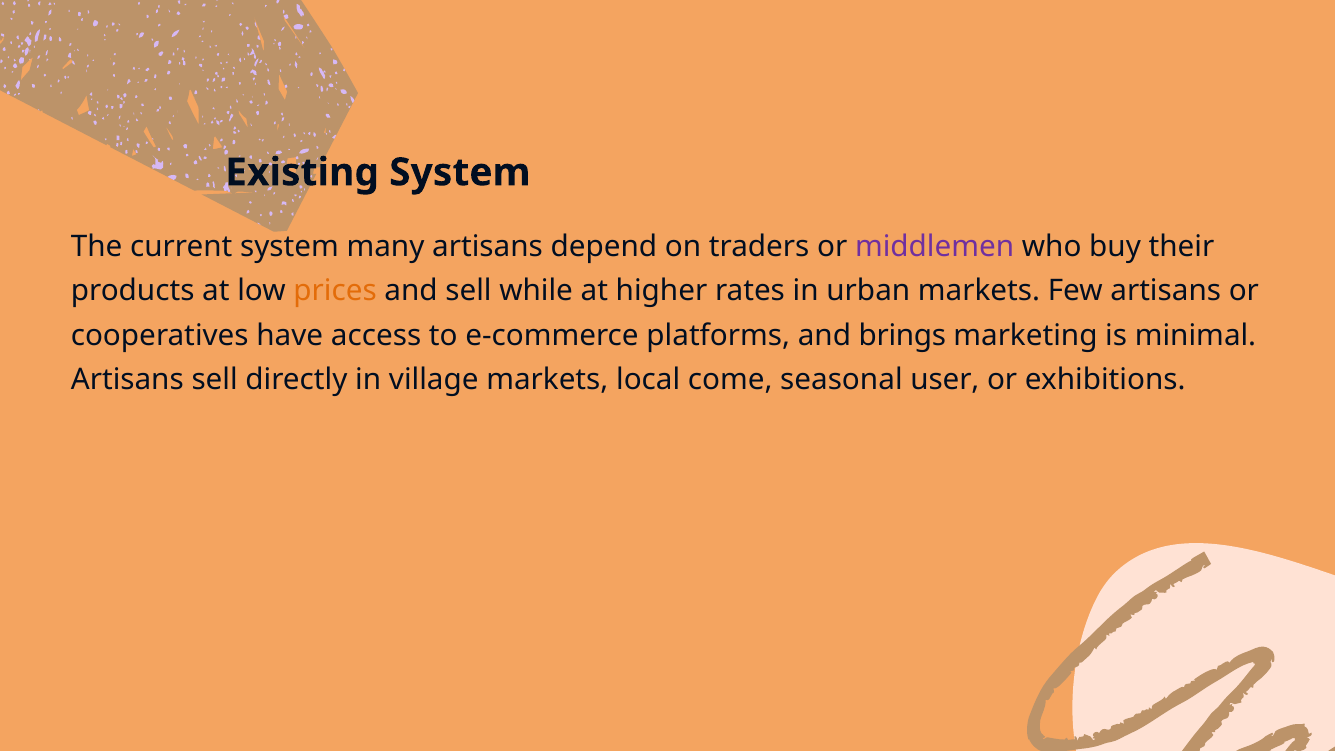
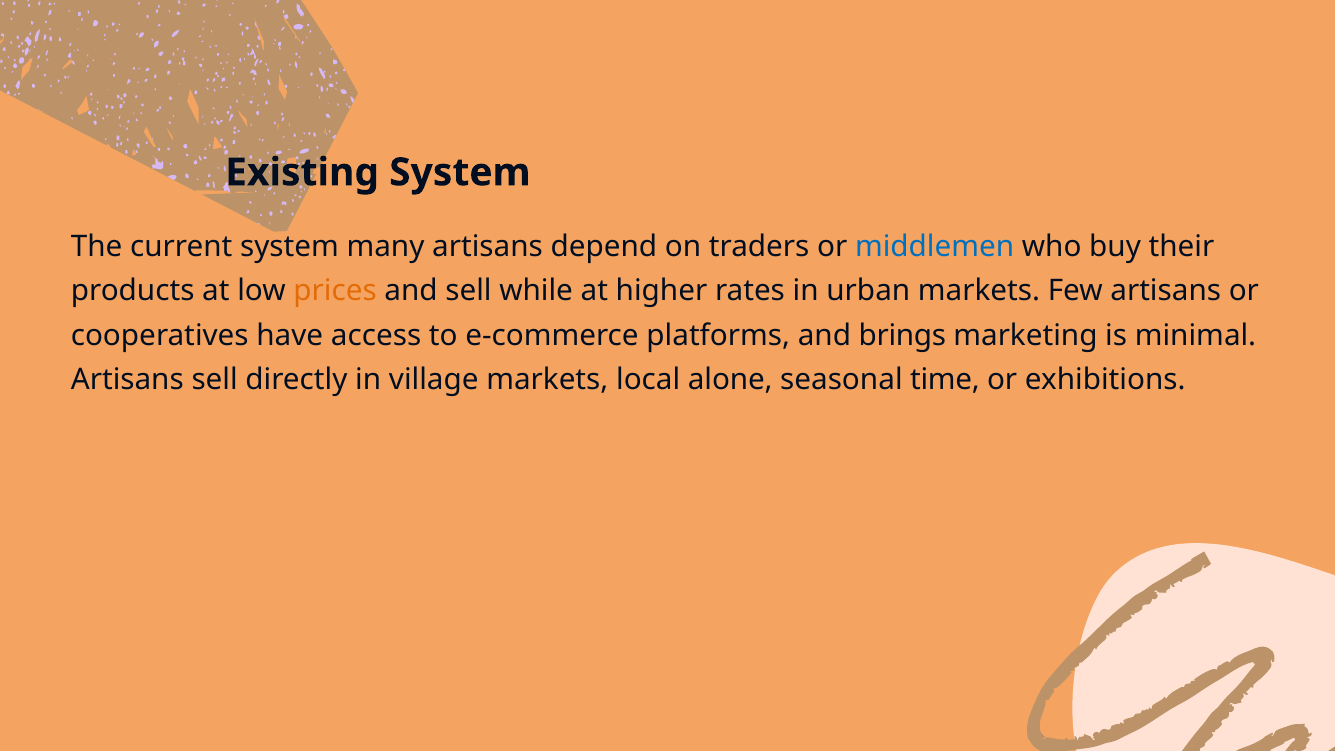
middlemen colour: purple -> blue (935, 246)
come: come -> alone (730, 380)
user: user -> time (945, 380)
